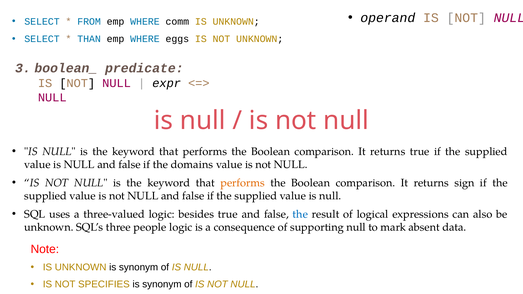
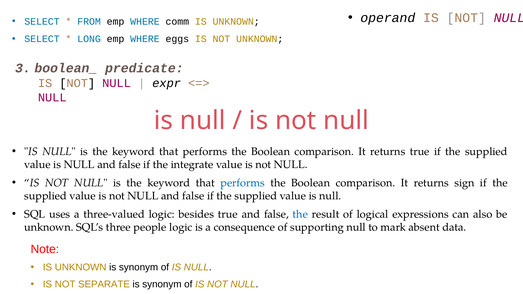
THAN: THAN -> LONG (89, 39)
domains: domains -> integrate (192, 165)
performs colour: orange -> blue (243, 183)
SPECIFIES: SPECIFIES -> SEPARATE (104, 285)
